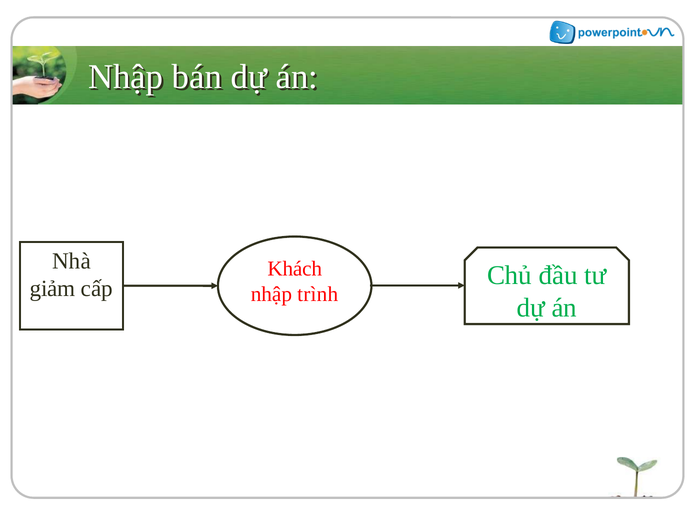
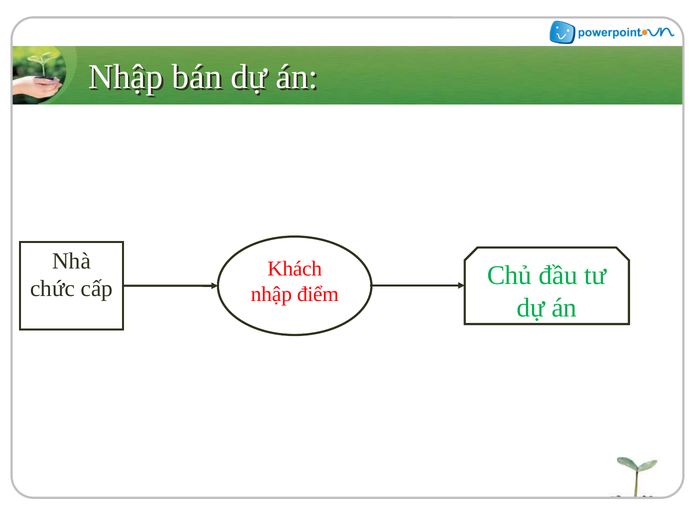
giảm: giảm -> chức (53, 289)
trình: trình -> điểm (318, 294)
